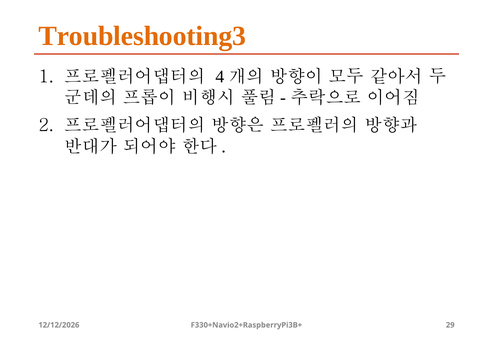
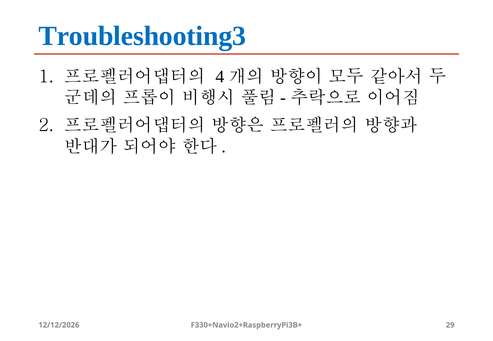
Troubleshooting3 colour: orange -> blue (142, 36)
